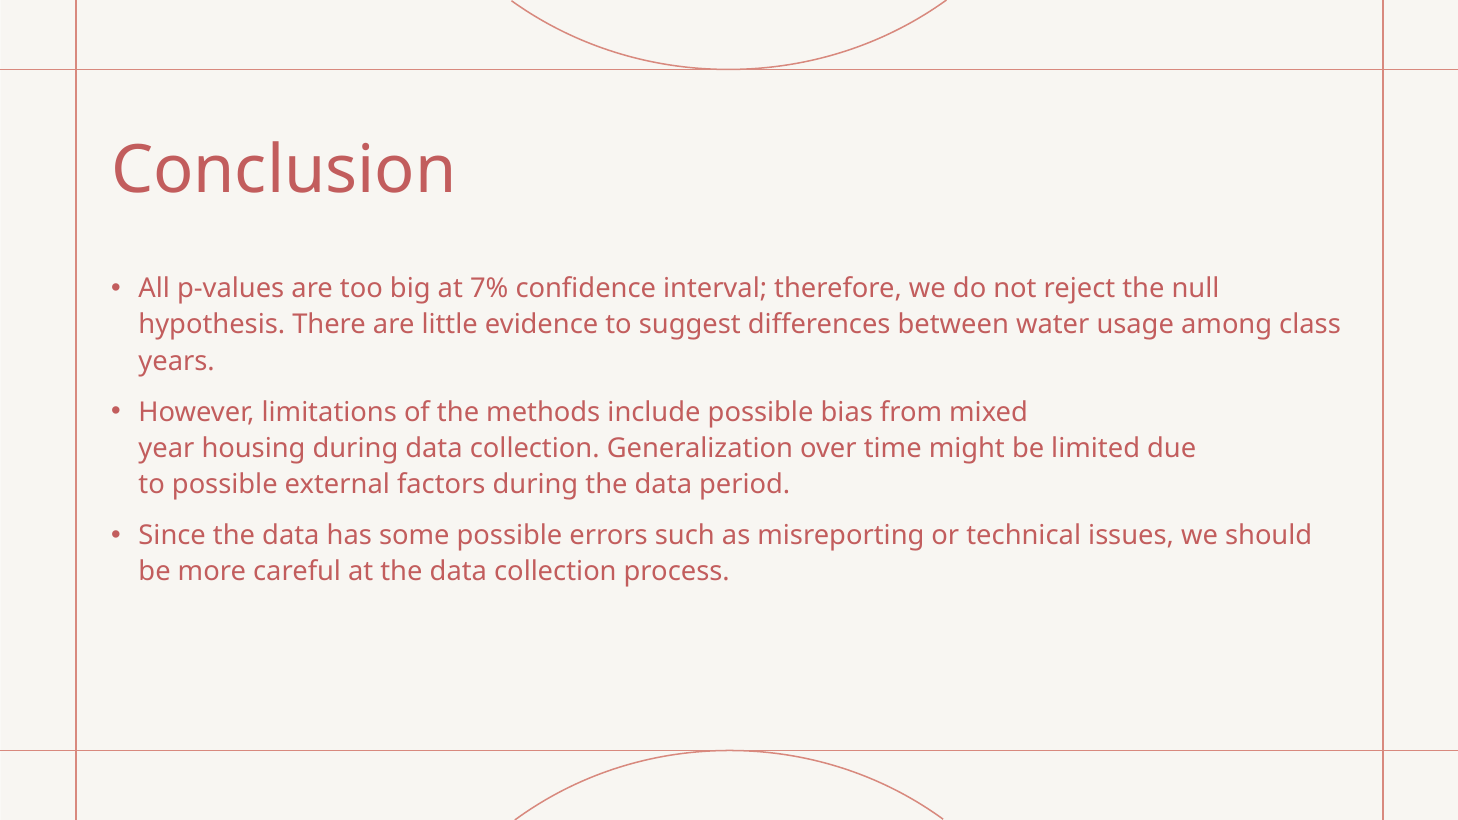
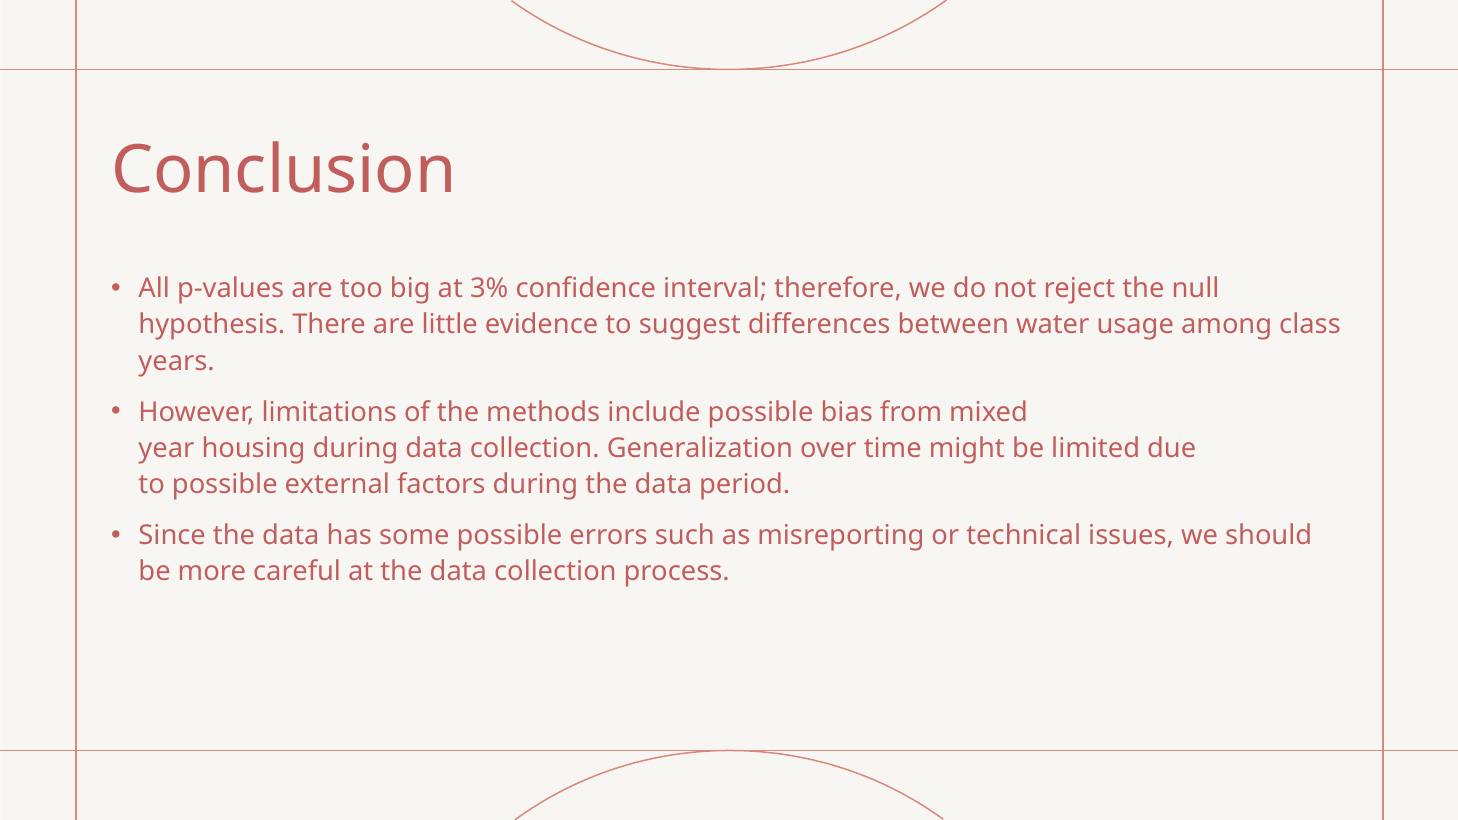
7%: 7% -> 3% (489, 289)
